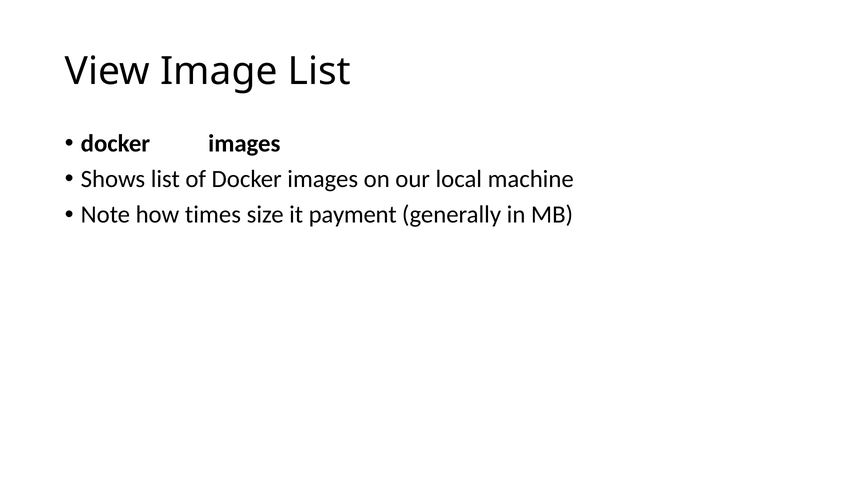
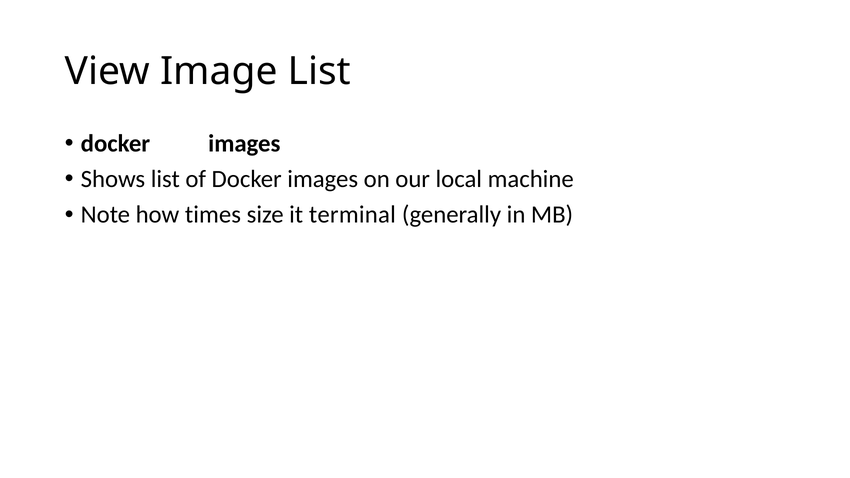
payment: payment -> terminal (352, 215)
